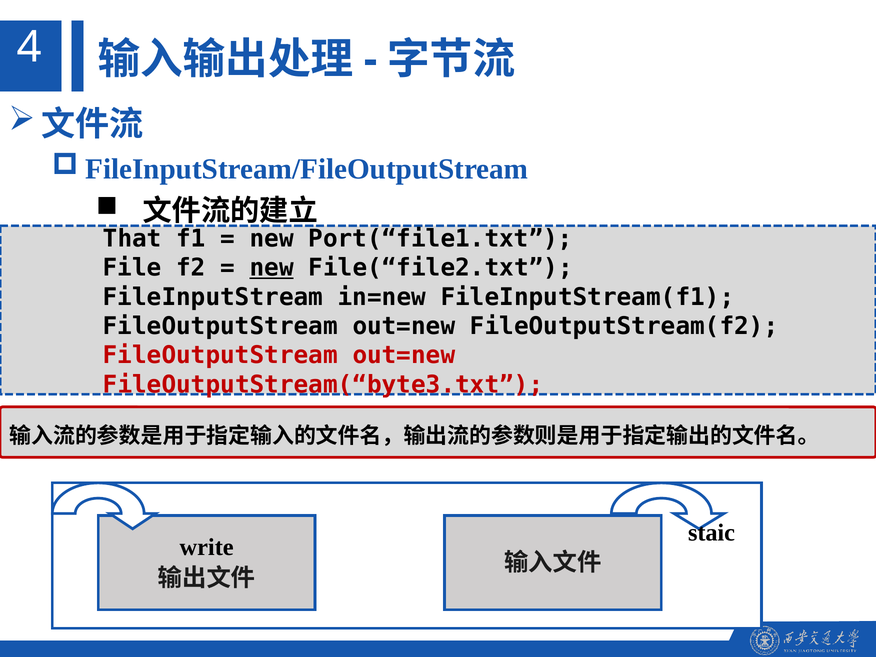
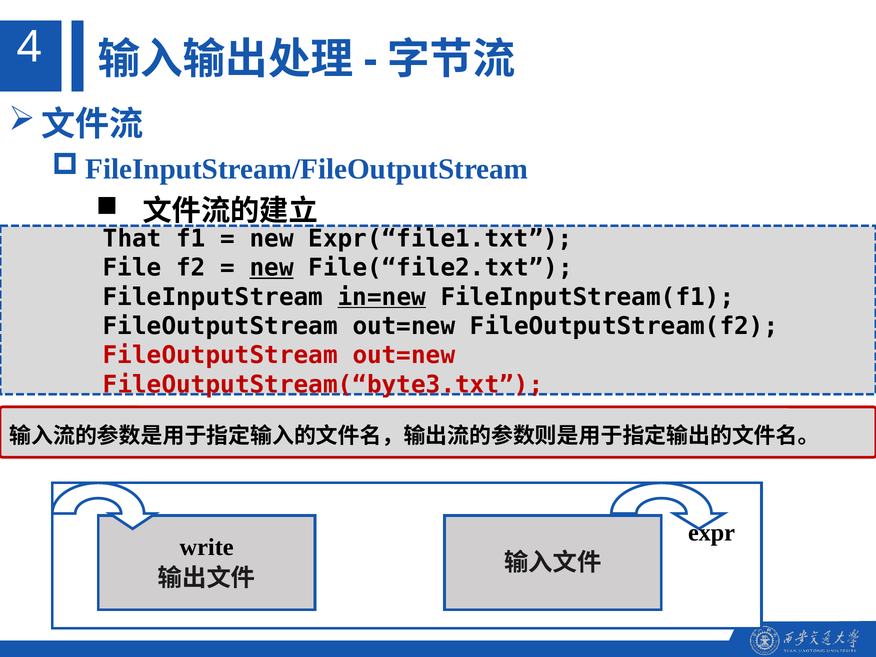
Port(“file1.txt: Port(“file1.txt -> Expr(“file1.txt (441, 239)
in=new underline: none -> present (382, 297)
staic: staic -> expr (711, 533)
